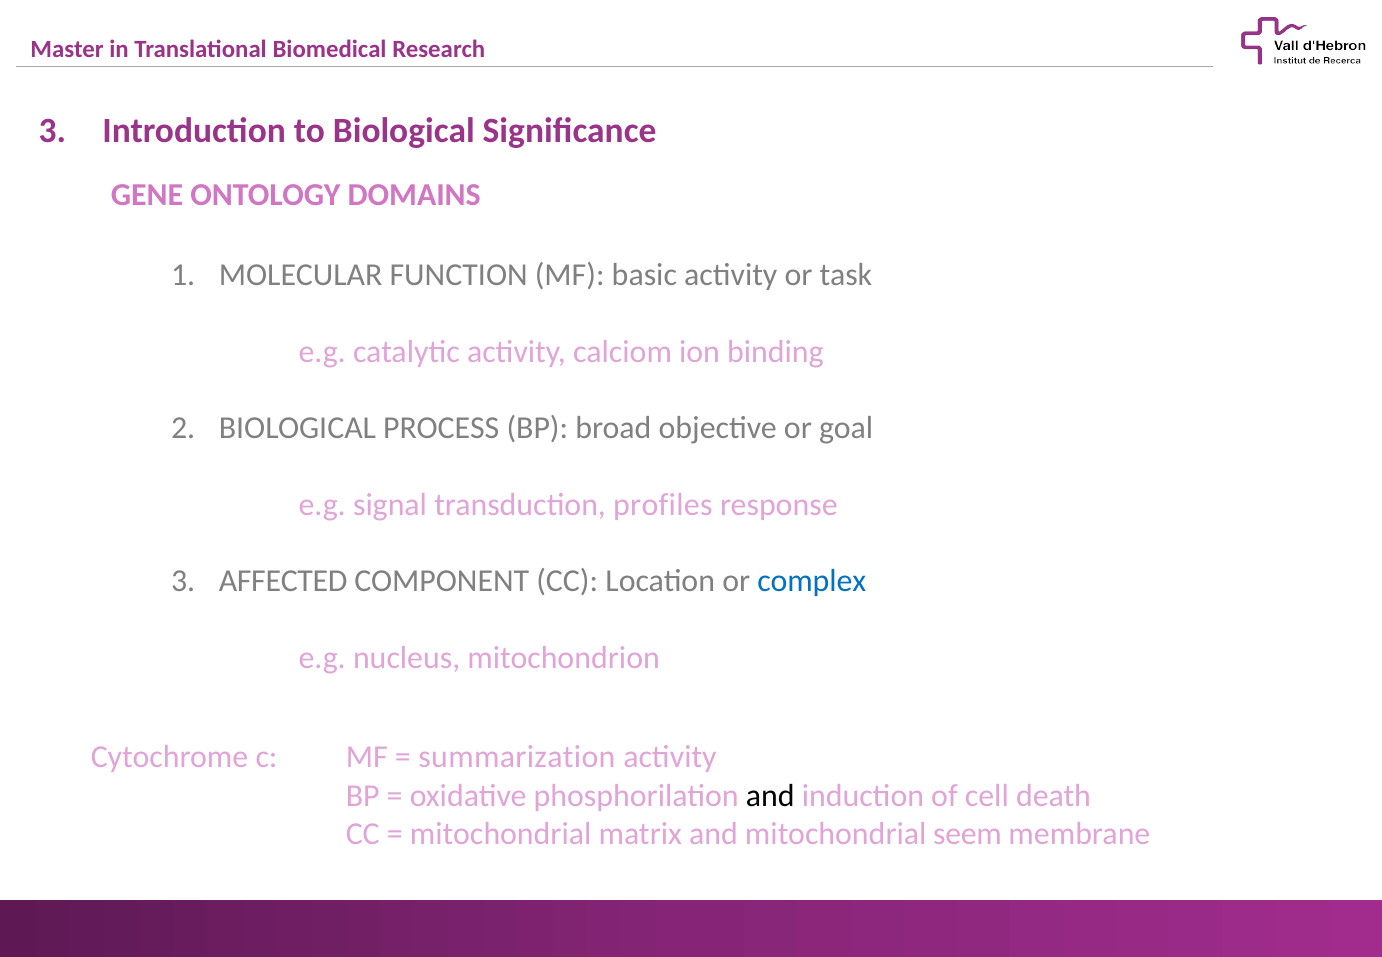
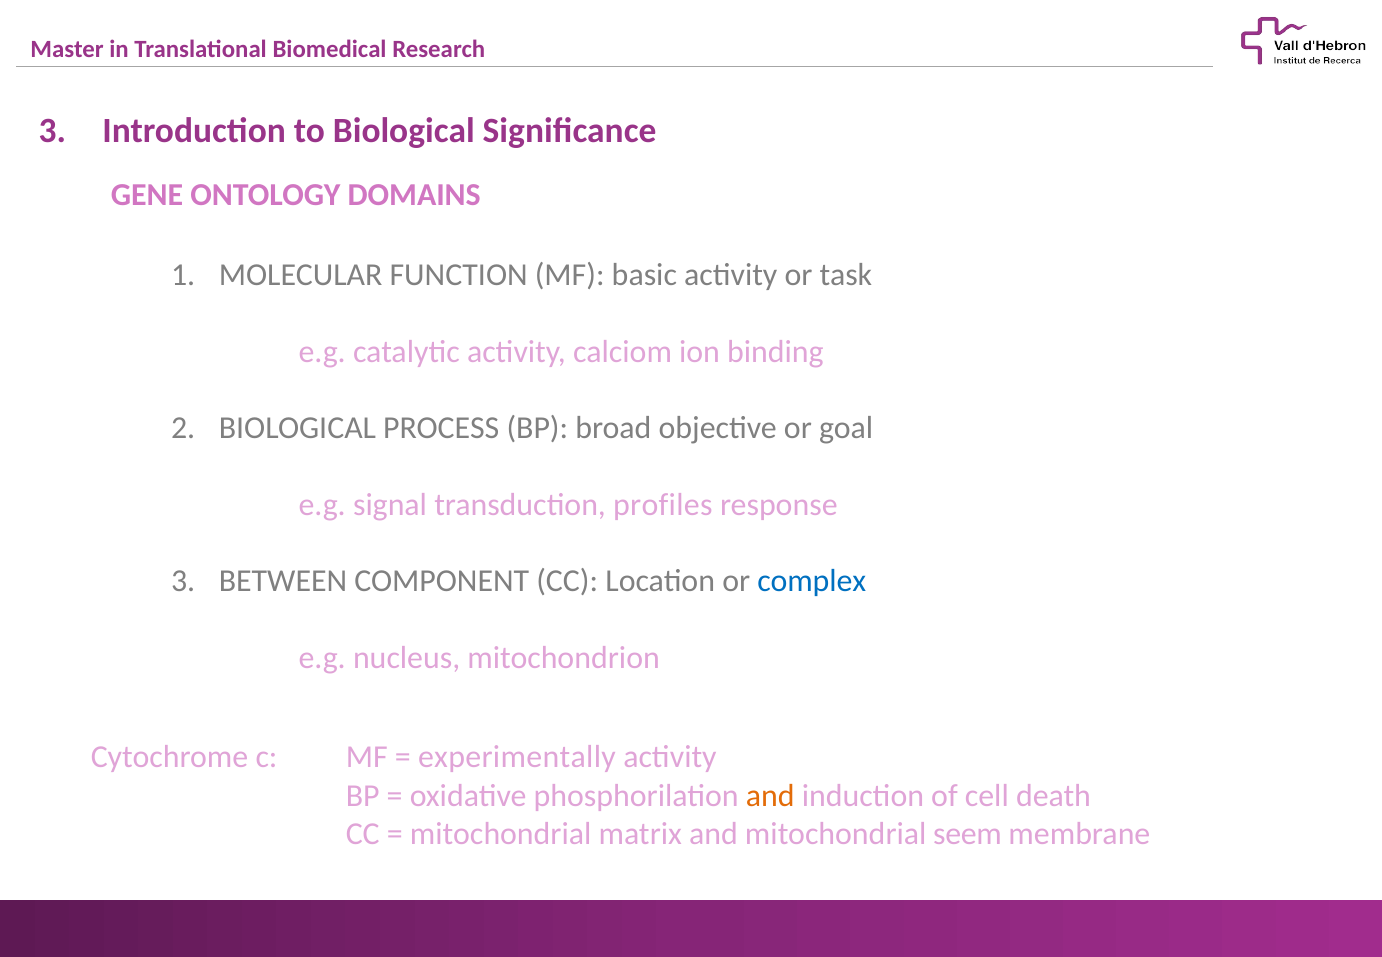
AFFECTED: AFFECTED -> BETWEEN (283, 581)
summarization: summarization -> experimentally (517, 757)
and colour: black -> orange (770, 795)
